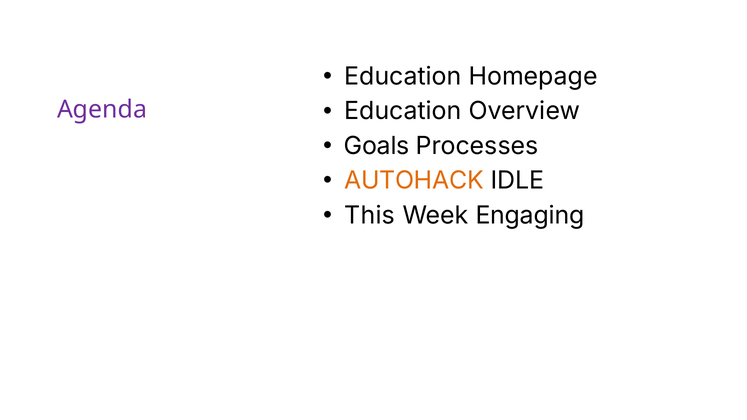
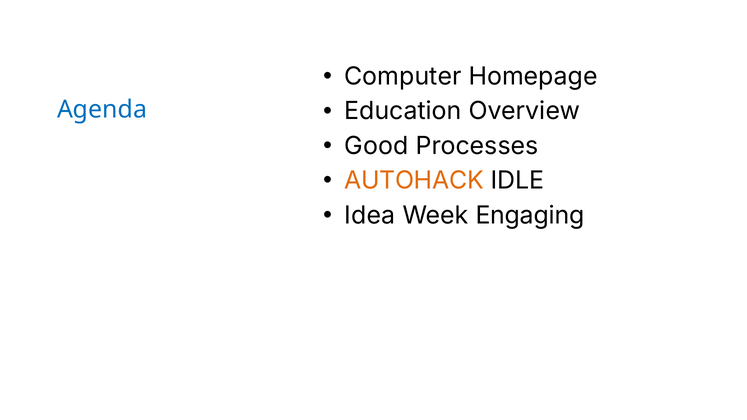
Education: Education -> Computer (403, 77)
Agenda colour: purple -> blue (102, 110)
Goals: Goals -> Good (376, 146)
This: This -> Idea (370, 215)
